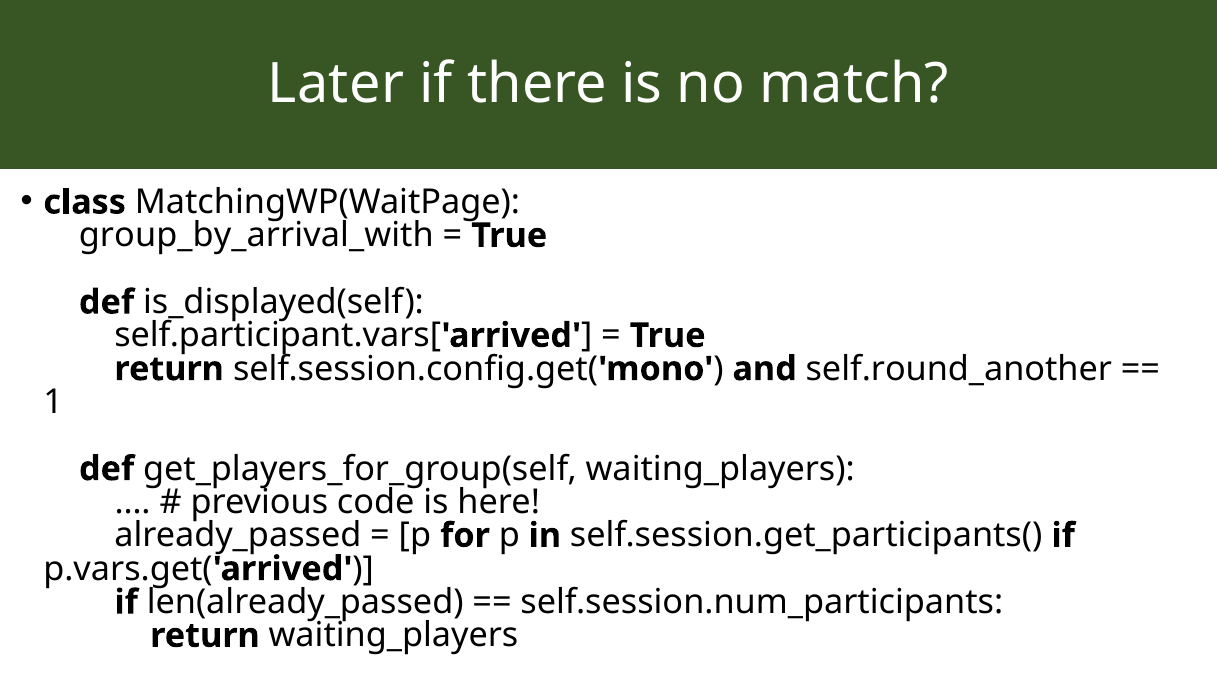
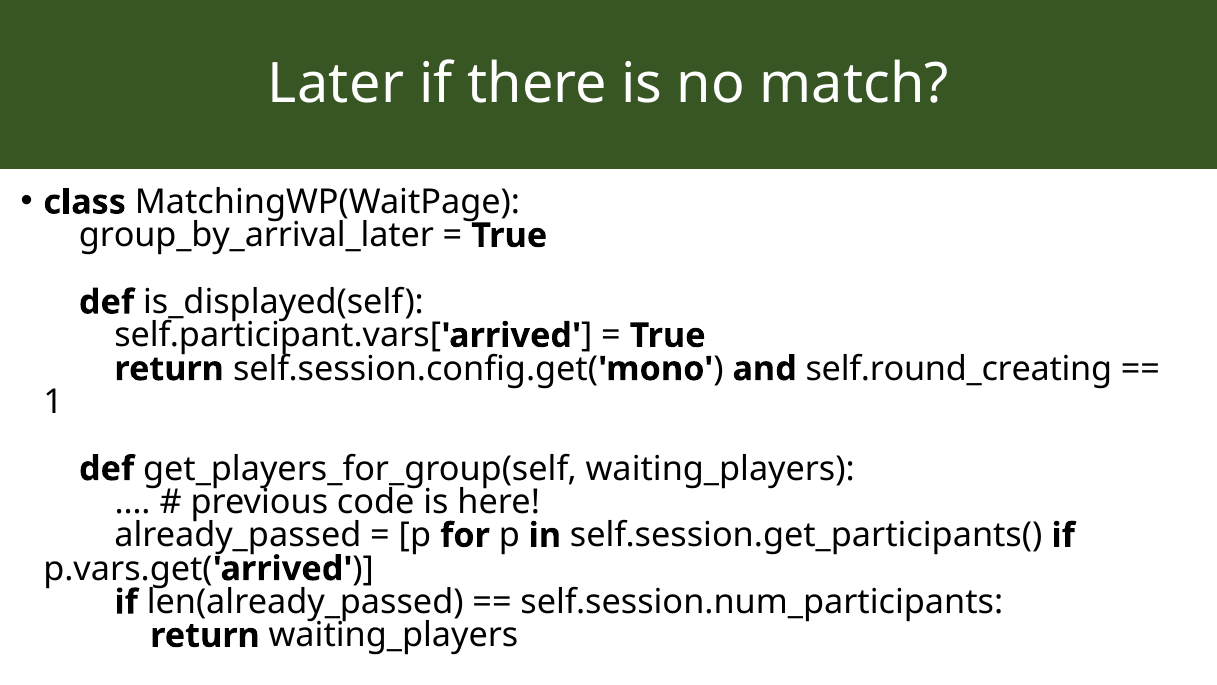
group_by_arrival_with: group_by_arrival_with -> group_by_arrival_later (256, 235)
self.round_another: self.round_another -> self.round_creating (959, 369)
